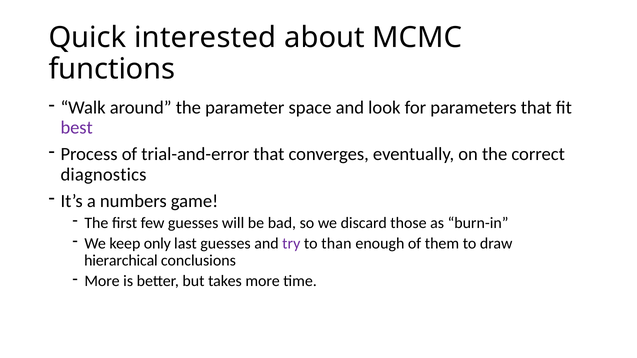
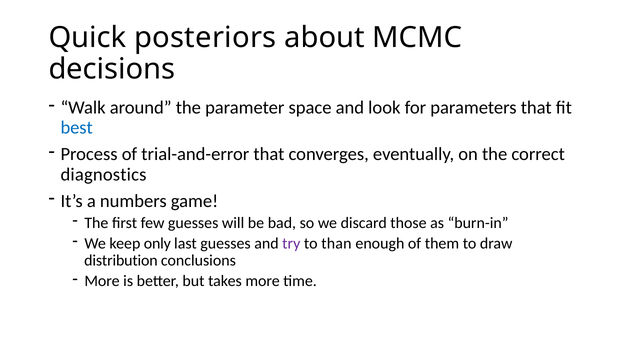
interested: interested -> posteriors (205, 38)
functions: functions -> decisions (112, 69)
best colour: purple -> blue (77, 128)
hierarchical: hierarchical -> distribution (121, 261)
